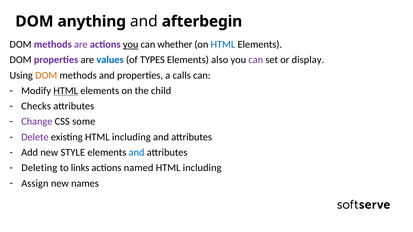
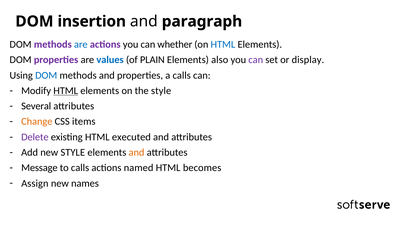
anything: anything -> insertion (92, 21)
afterbegin: afterbegin -> paragraph (202, 21)
are colour: purple -> blue (81, 45)
you underline: present -> none (131, 45)
TYPES: TYPES -> PLAIN (152, 60)
DOM colour: orange -> blue (46, 75)
the child: child -> style (161, 91)
Checks: Checks -> Several (36, 106)
Change colour: purple -> orange (37, 122)
some: some -> items (84, 122)
existing HTML including: including -> executed (131, 137)
and colour: blue -> orange (137, 153)
Deleting: Deleting -> Message (39, 168)
to links: links -> calls (80, 168)
including: including -> becomes (202, 168)
